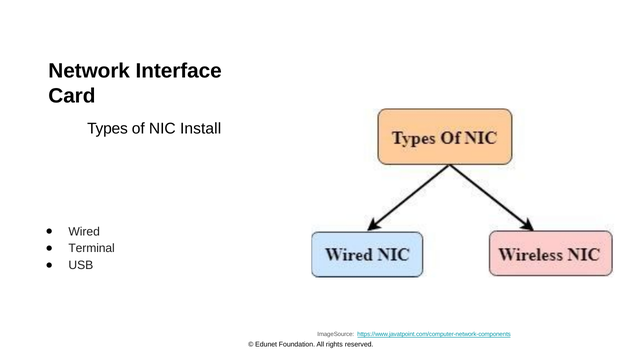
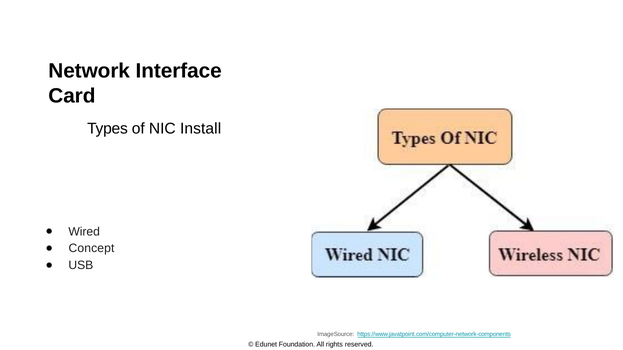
Terminal: Terminal -> Concept (92, 249)
